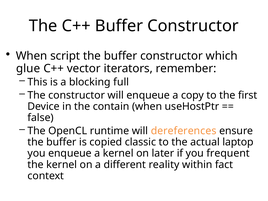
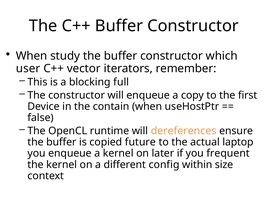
script: script -> study (65, 56)
glue: glue -> user (28, 68)
classic: classic -> future (140, 142)
reality: reality -> config (164, 165)
fact: fact -> size (224, 165)
